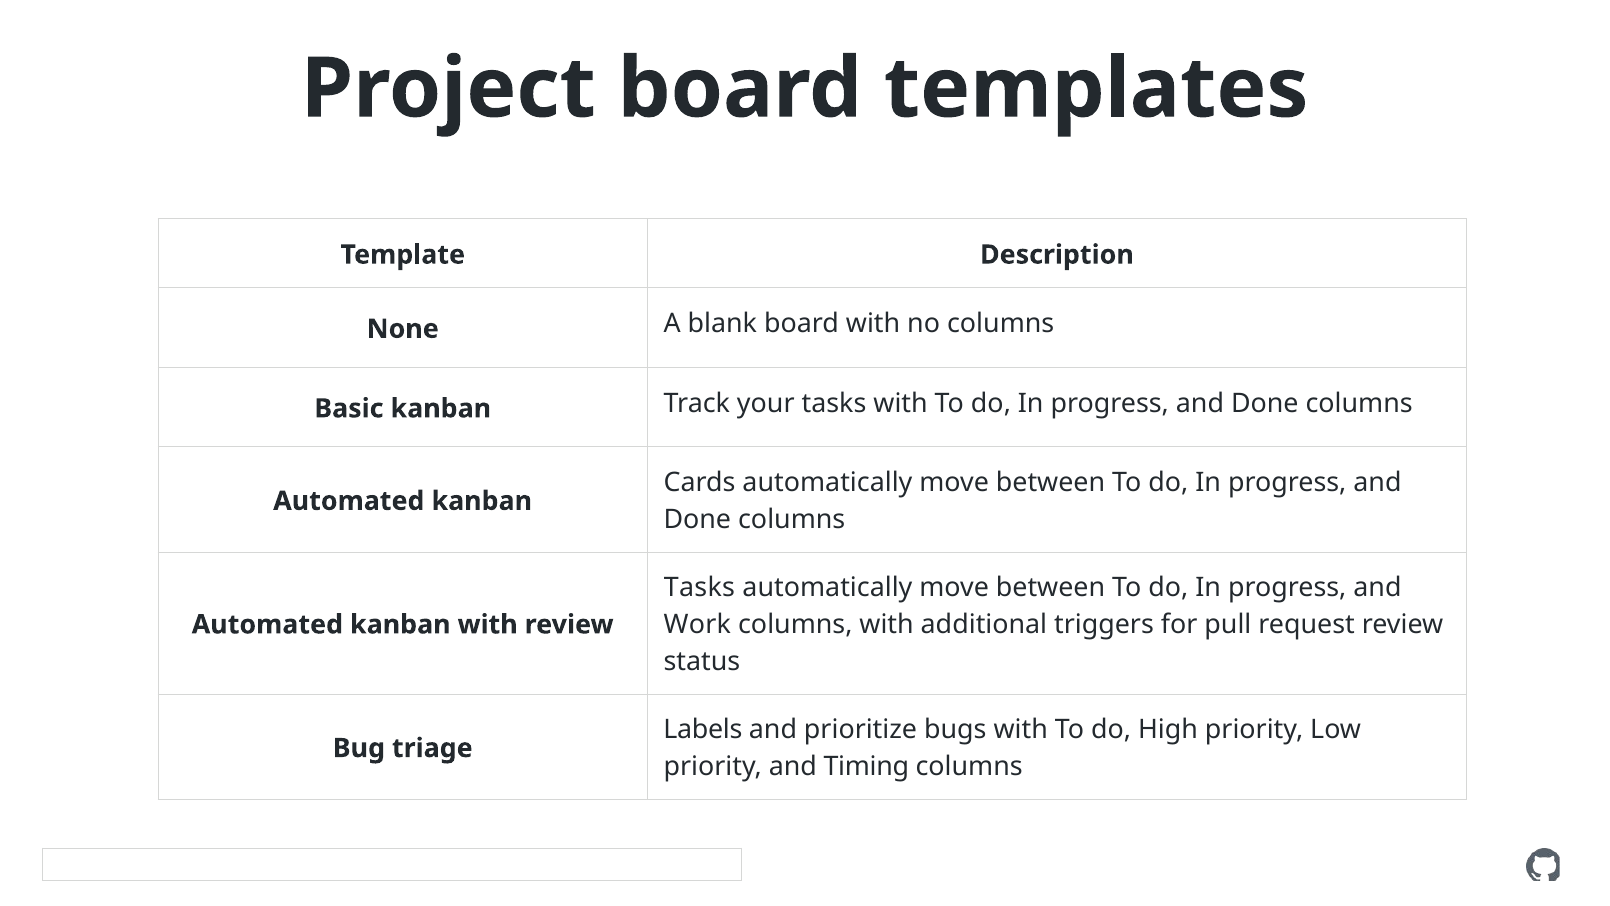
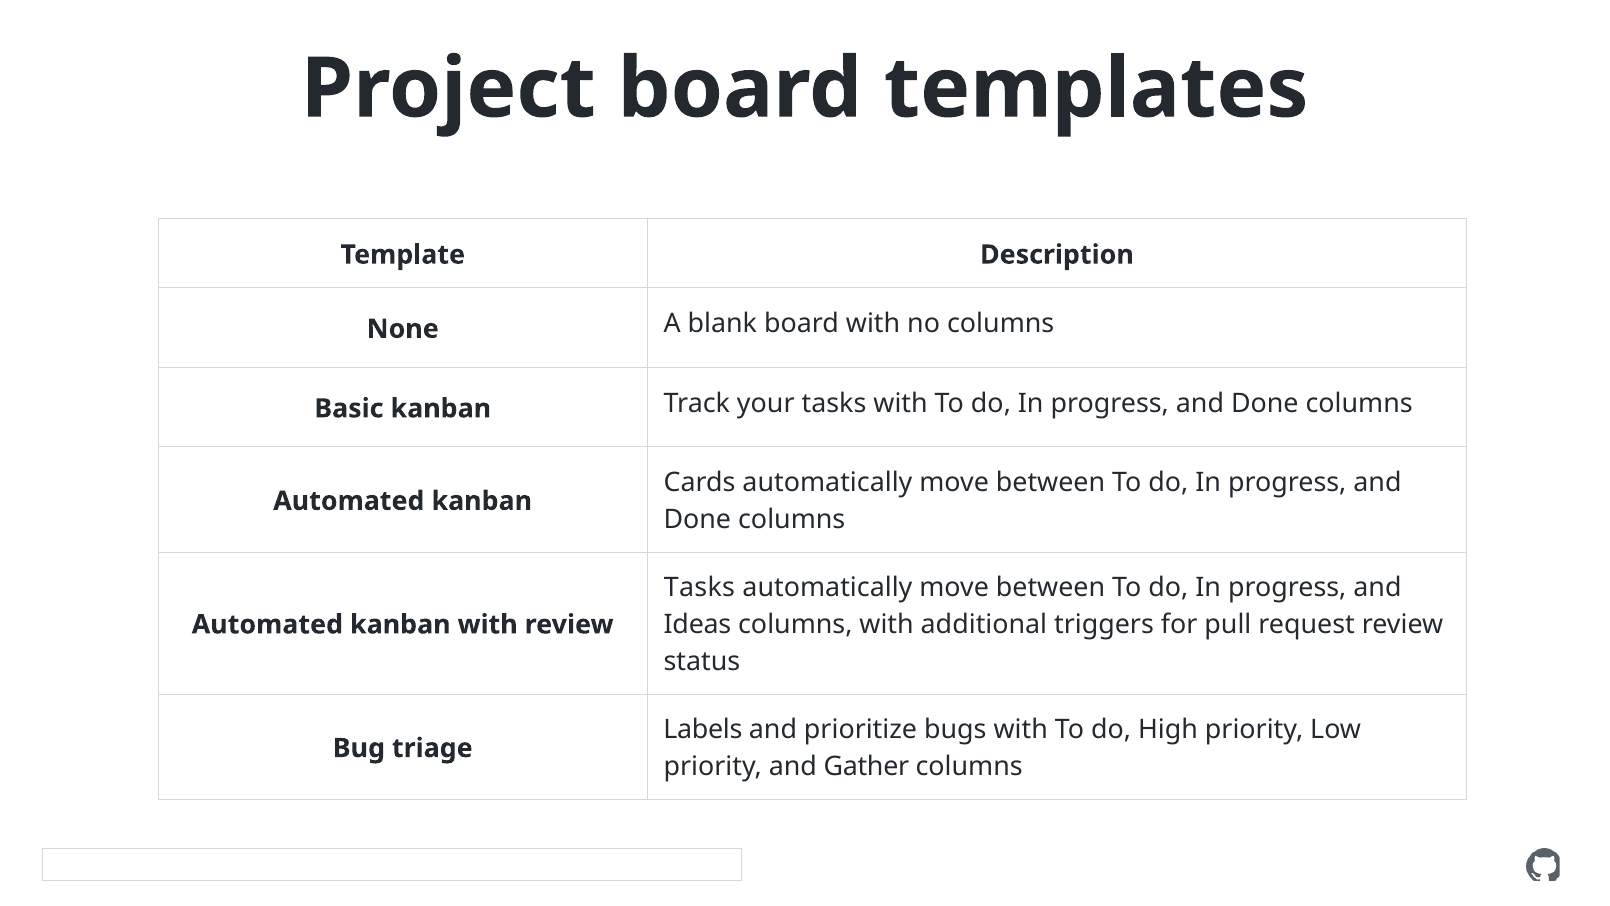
Work: Work -> Ideas (697, 624)
Timing: Timing -> Gather (866, 766)
